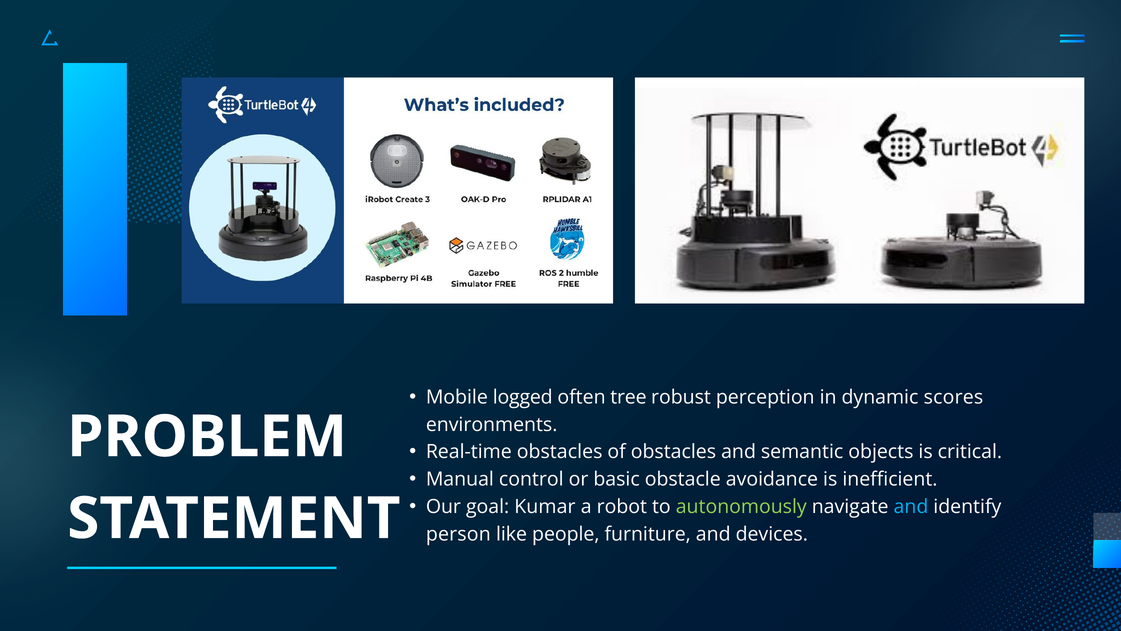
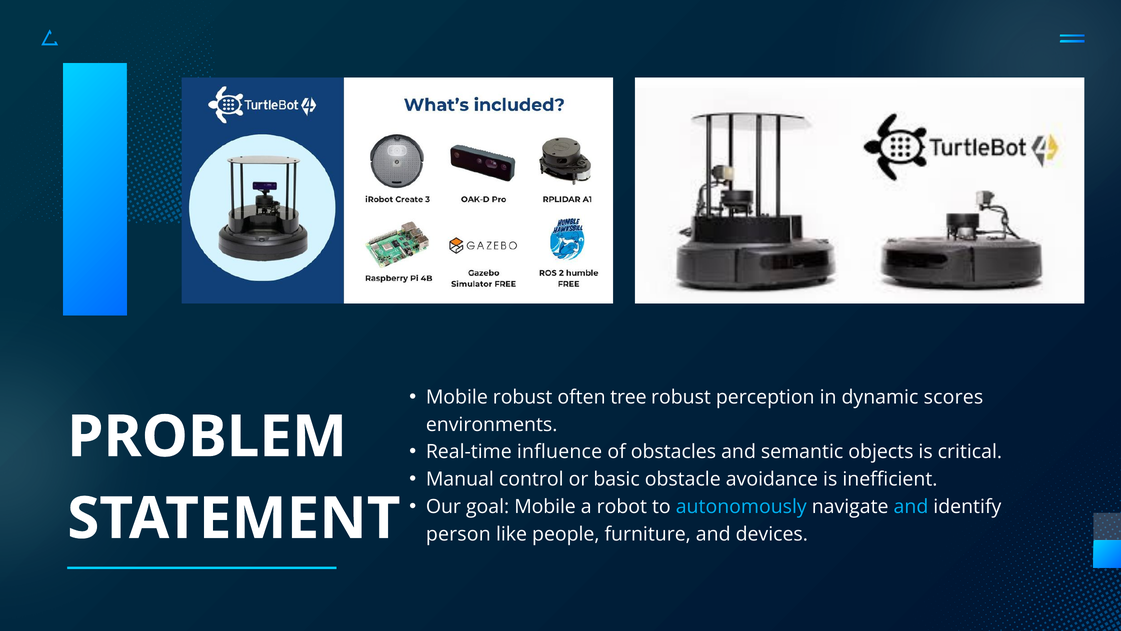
Mobile logged: logged -> robust (523, 397)
Real-time obstacles: obstacles -> influence (560, 452)
goal Kumar: Kumar -> Mobile (545, 506)
autonomously colour: light green -> light blue (741, 506)
